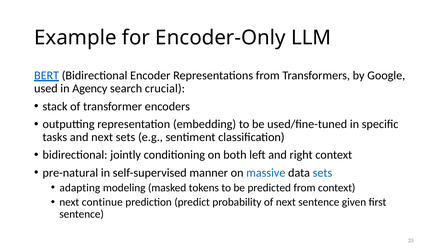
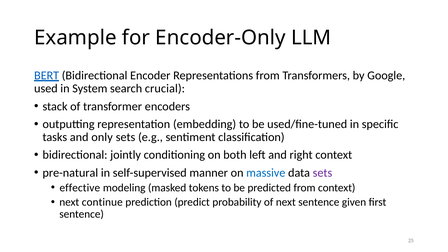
Agency: Agency -> System (90, 89)
and next: next -> only (102, 137)
sets colour: blue -> purple (322, 173)
adapting: adapting -> effective (80, 188)
